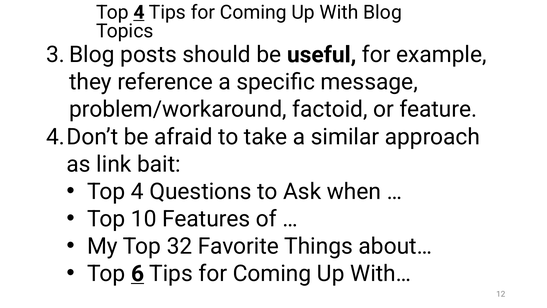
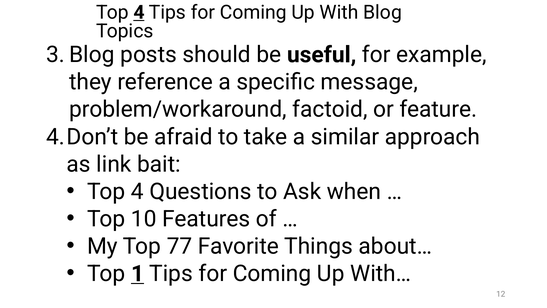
32: 32 -> 77 (180, 246)
6: 6 -> 1 (138, 273)
